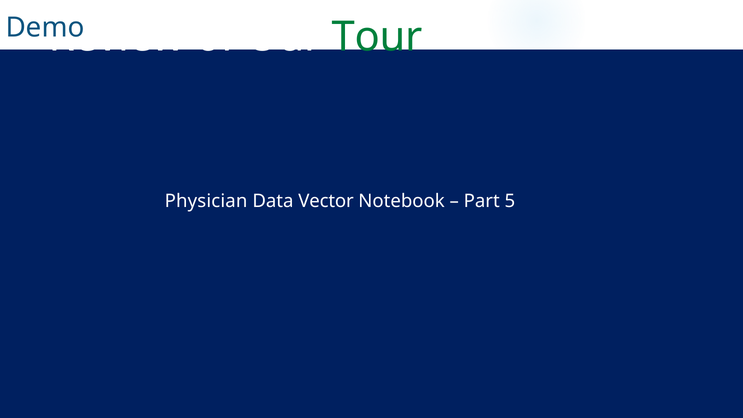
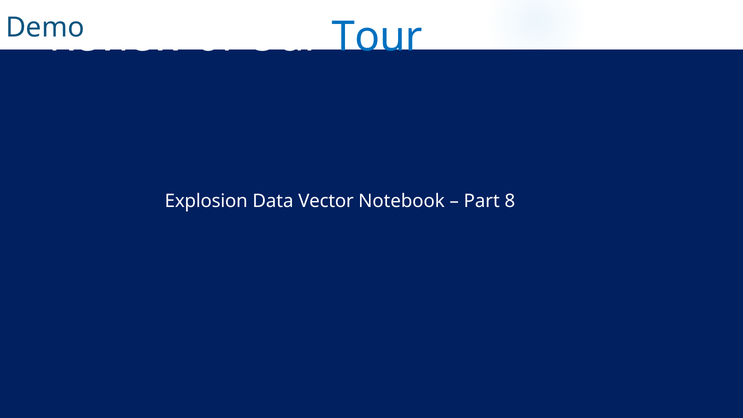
Tour colour: green -> blue (377, 37)
Physician: Physician -> Explosion (206, 201)
5: 5 -> 8 (510, 201)
